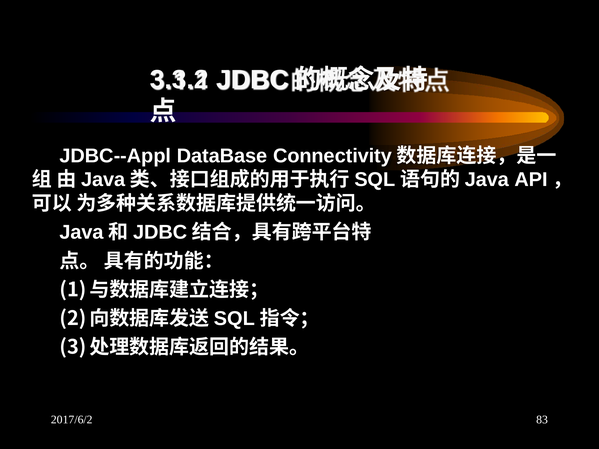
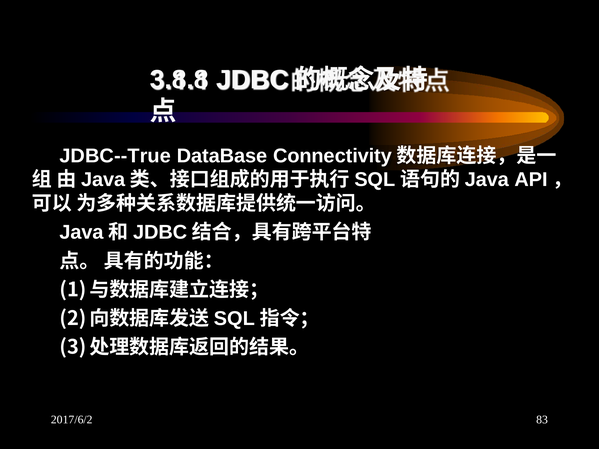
3.3.2: 3.3.2 -> 3.8.8 (179, 80)
JDBC--Appl: JDBC--Appl -> JDBC--True (115, 156)
